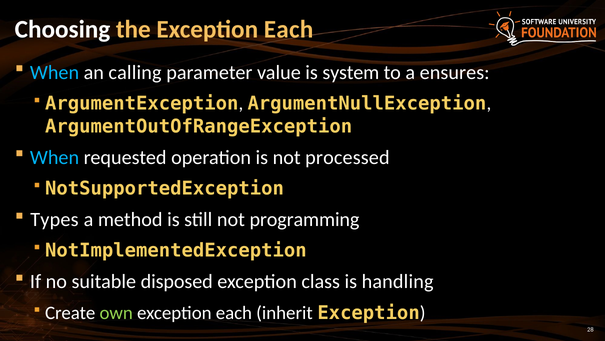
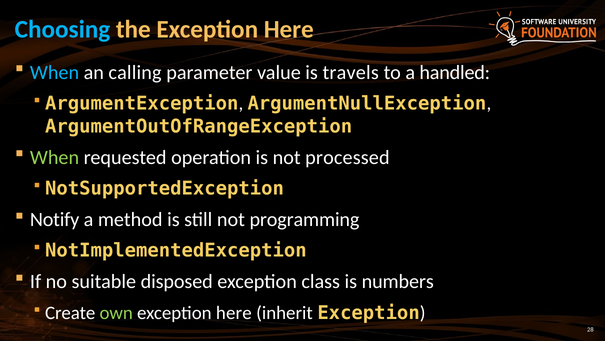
Choosing colour: white -> light blue (62, 29)
the Exception Each: Each -> Here (289, 29)
system: system -> travels (351, 72)
ensures: ensures -> handled (455, 72)
When colour: light blue -> light green (55, 157)
Types: Types -> Notify (55, 219)
handling: handling -> numbers (398, 281)
each: each -> here (234, 312)
